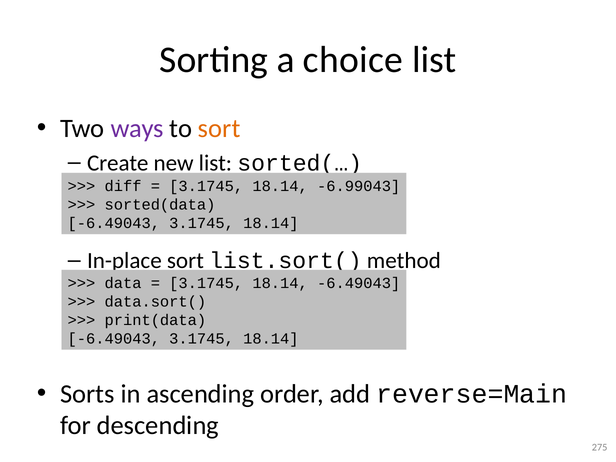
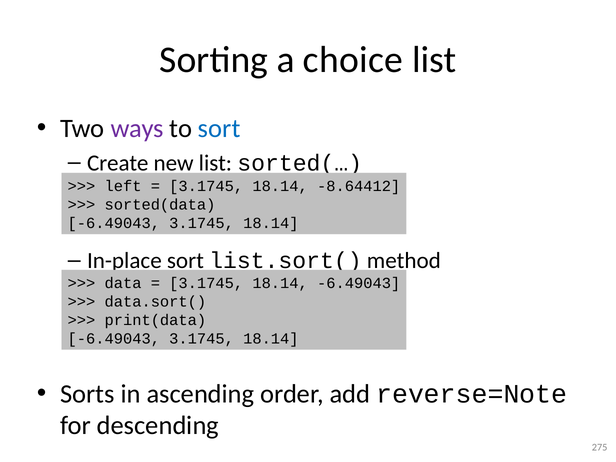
sort colour: orange -> blue (219, 129)
diff: diff -> left (123, 186)
-6.99043: -6.99043 -> -8.64412 (359, 186)
reverse=Main: reverse=Main -> reverse=Note (472, 394)
